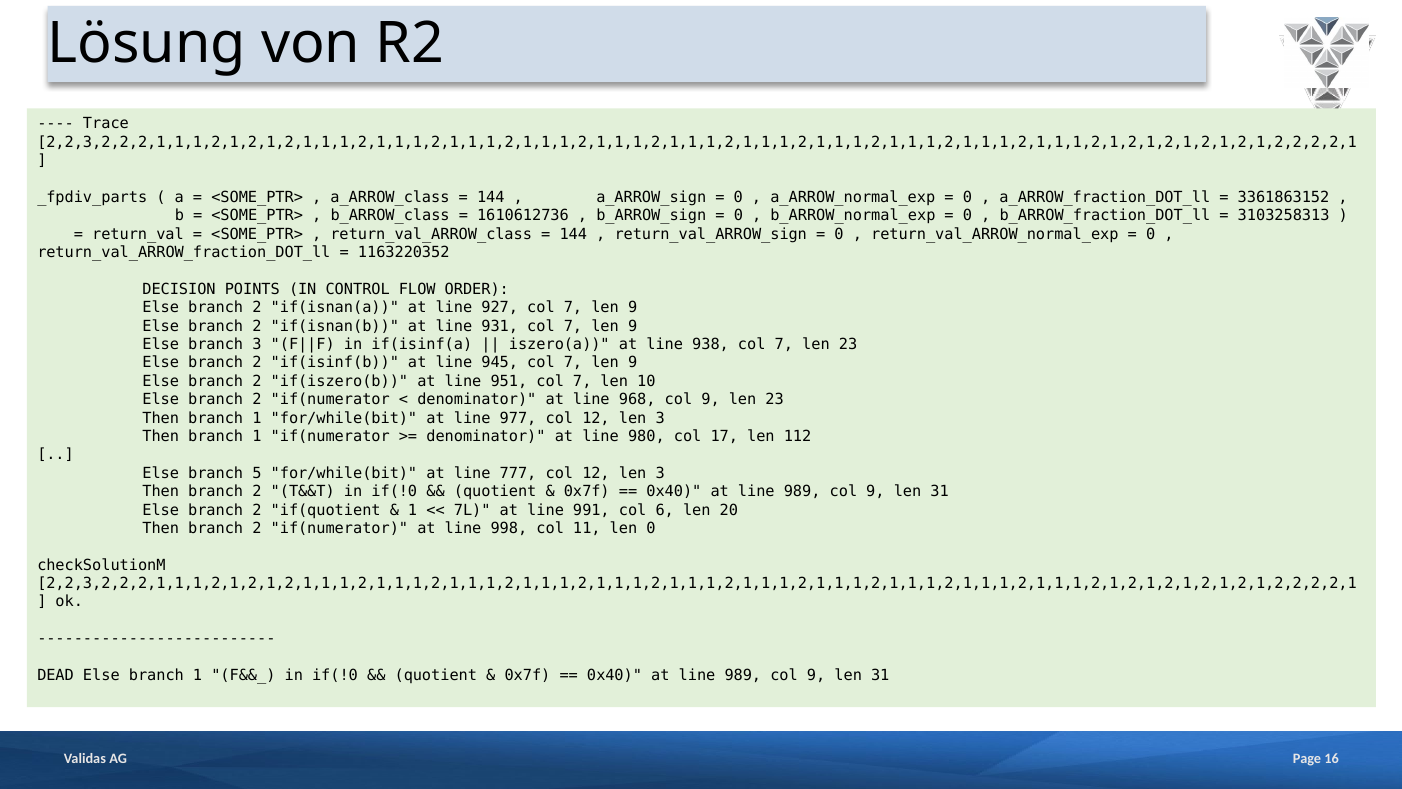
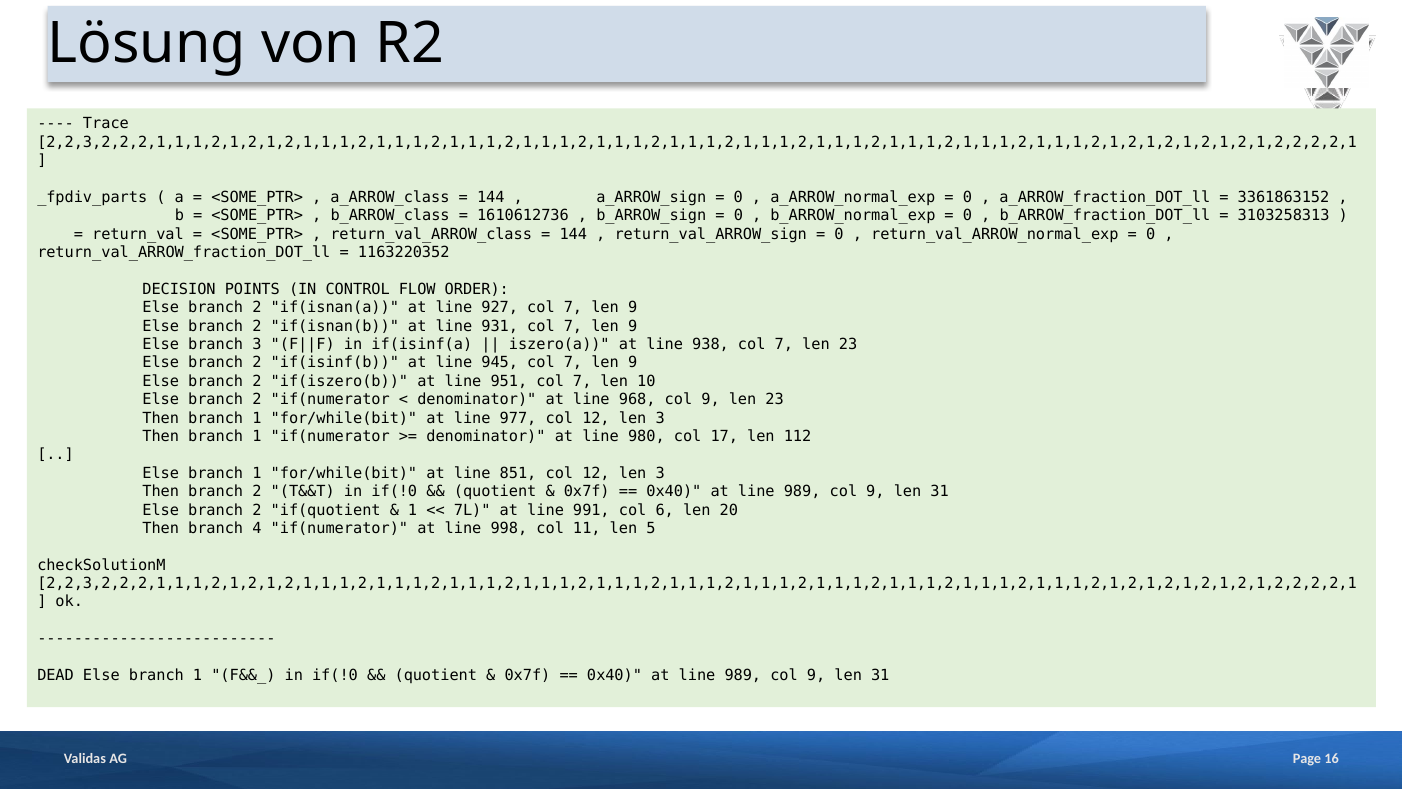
5: 5 -> 1 (257, 473)
777: 777 -> 851 (518, 473)
2: 2 -> 4 (257, 528)
len 0: 0 -> 5 (651, 528)
